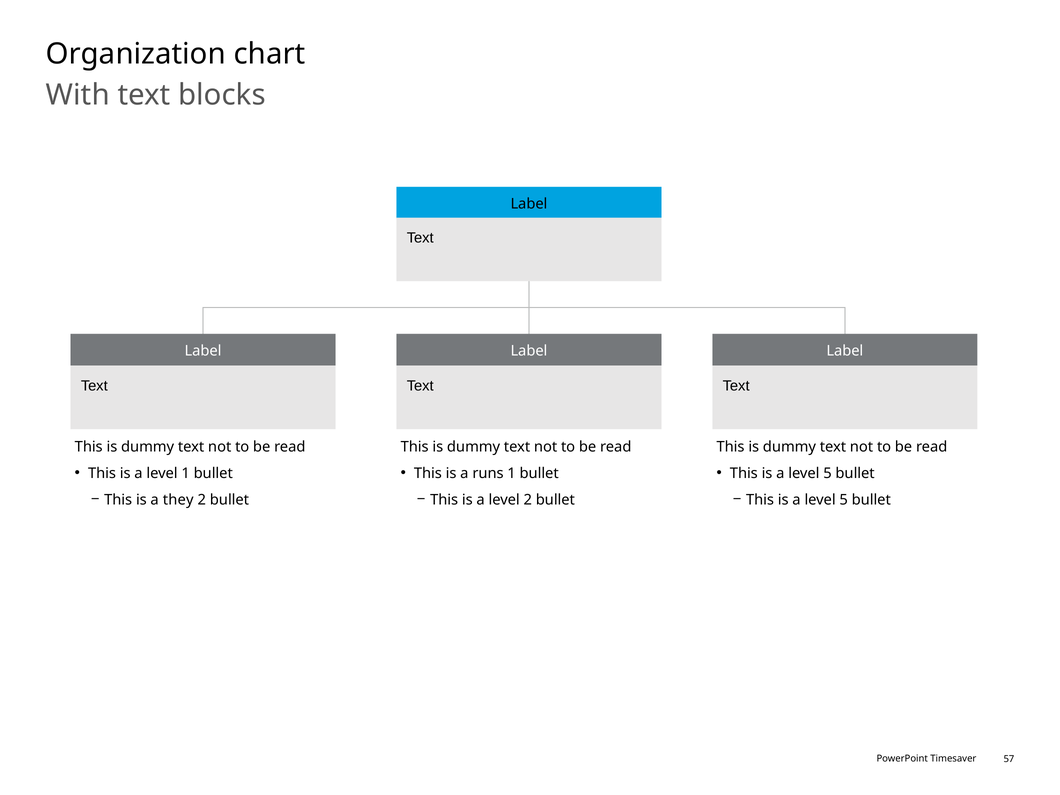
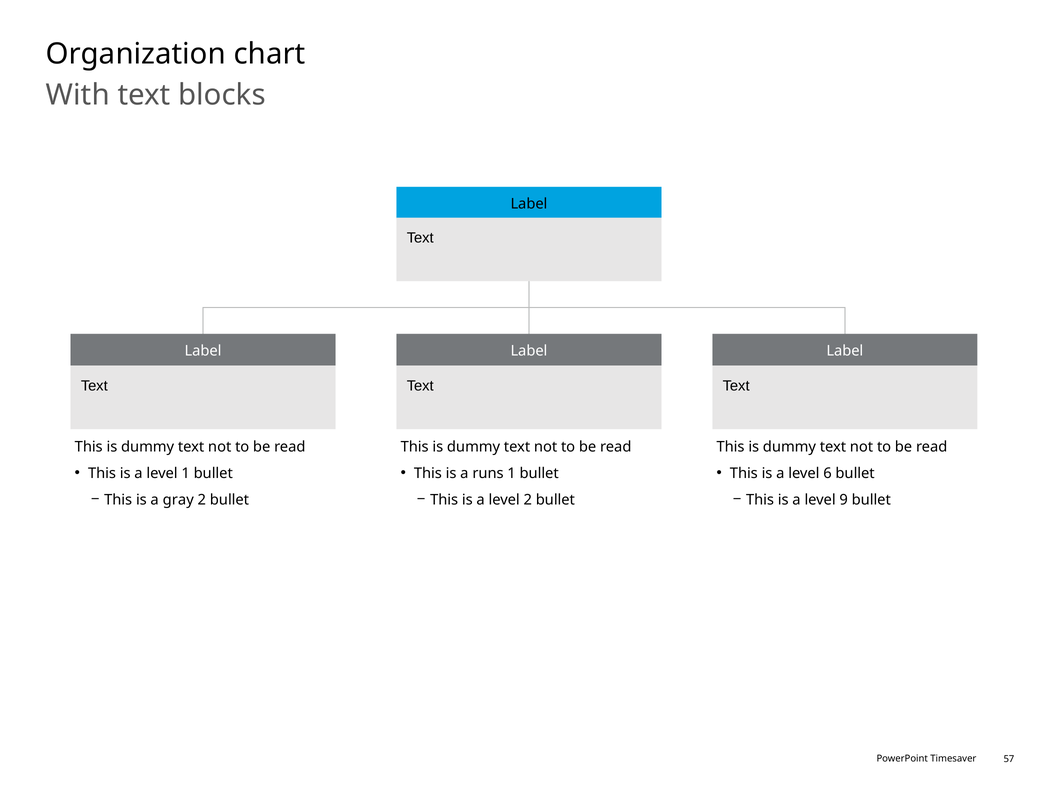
5: 5 -> 6 (827, 473)
they: they -> gray (178, 500)
5: 5 -> 9 (844, 500)
